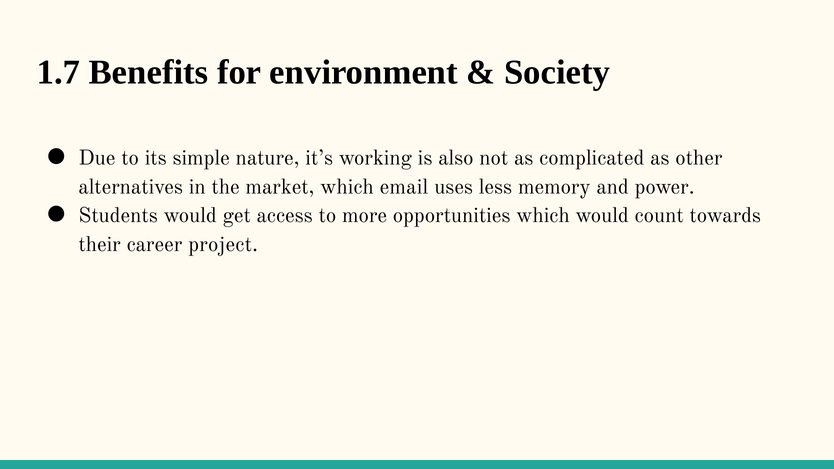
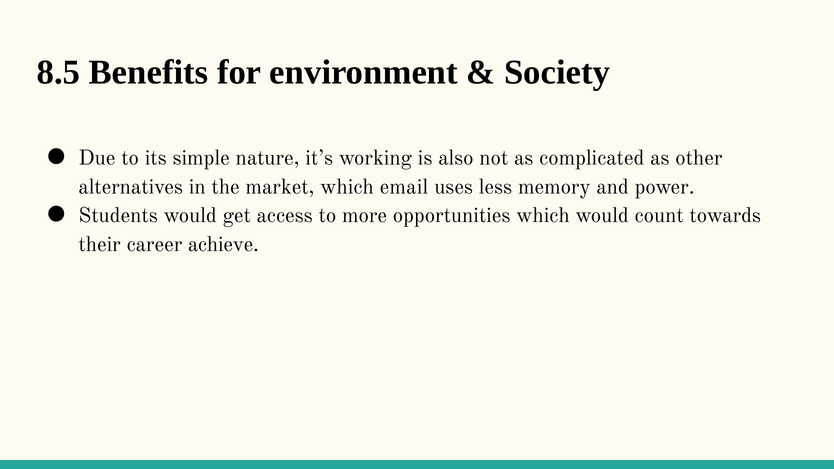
1.7: 1.7 -> 8.5 (58, 72)
project: project -> achieve (223, 244)
